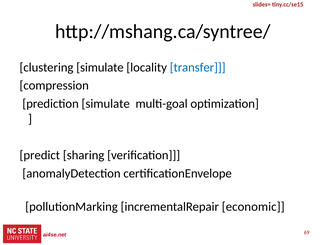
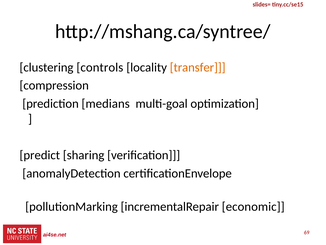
clustering simulate: simulate -> controls (100, 67)
transfer colour: blue -> orange (198, 67)
prediction simulate: simulate -> medians (106, 103)
